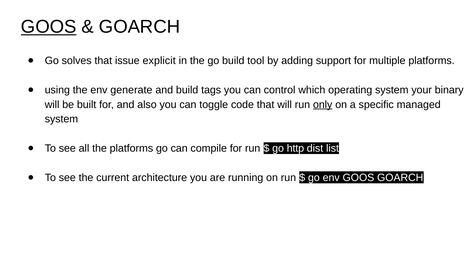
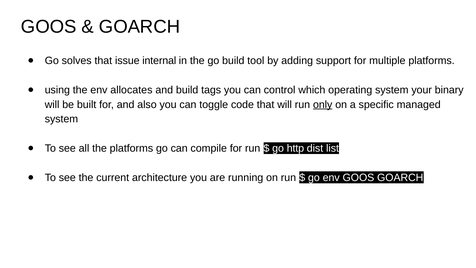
GOOS underline: present -> none (49, 27)
explicit: explicit -> internal (159, 61)
generate: generate -> allocates (131, 90)
